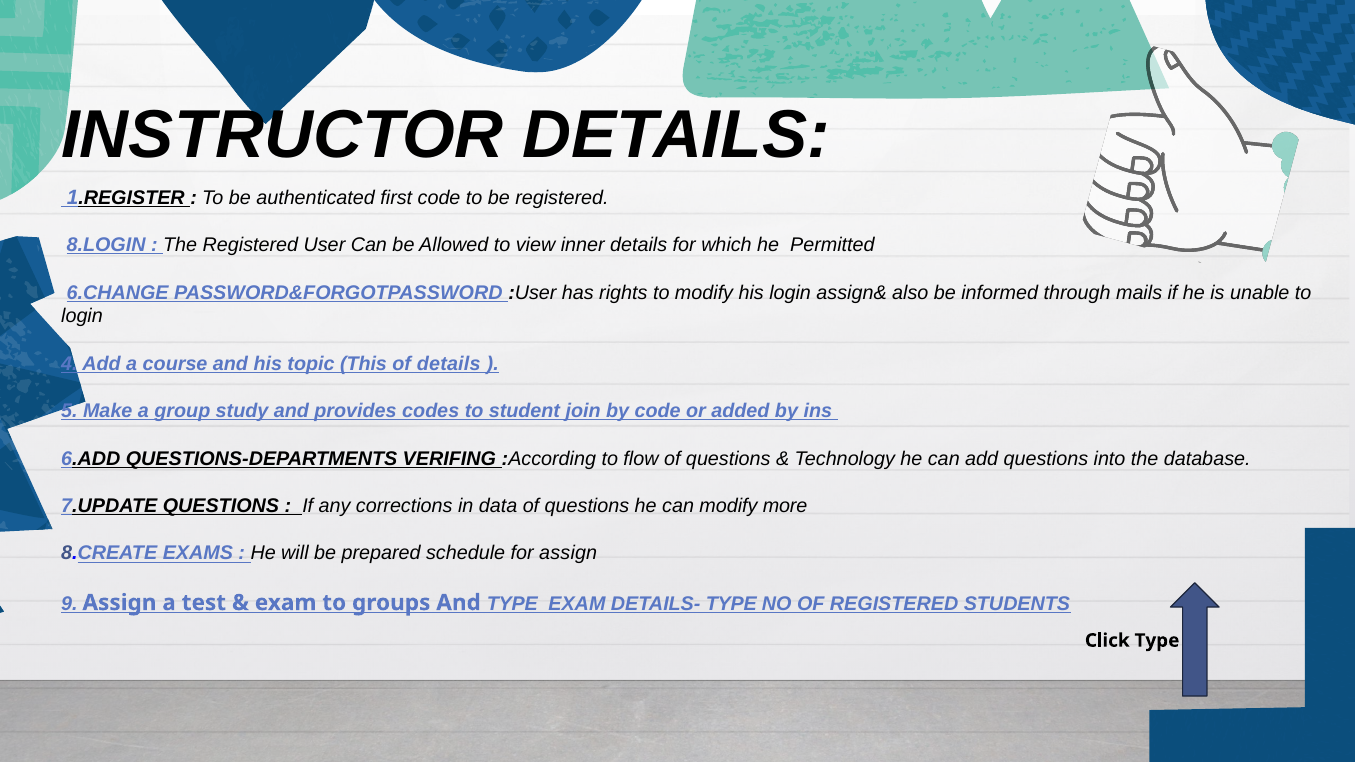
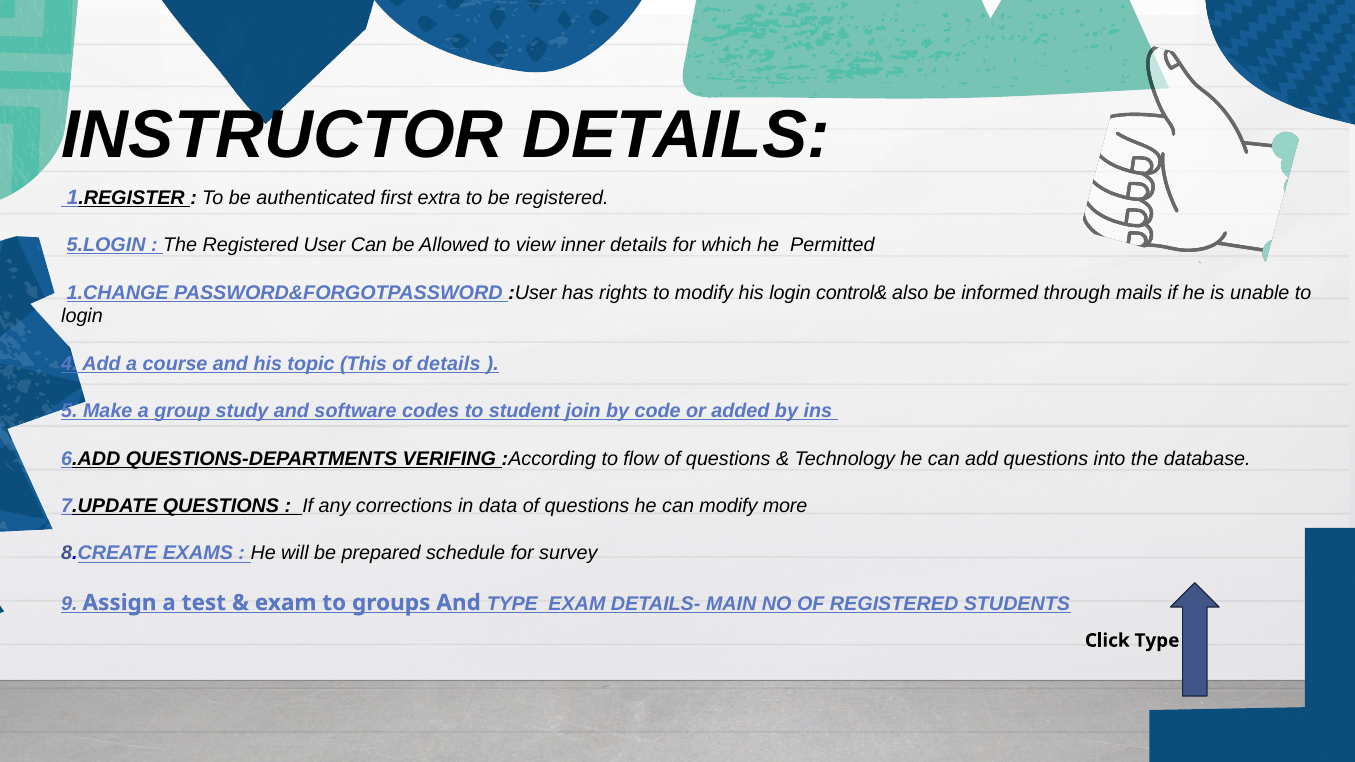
first code: code -> extra (439, 198)
8.LOGIN: 8.LOGIN -> 5.LOGIN (106, 245)
6.CHANGE: 6.CHANGE -> 1.CHANGE (118, 293)
assign&: assign& -> control& (852, 293)
provides: provides -> software (355, 411)
for assign: assign -> survey (568, 553)
DETAILS- TYPE: TYPE -> MAIN (731, 604)
